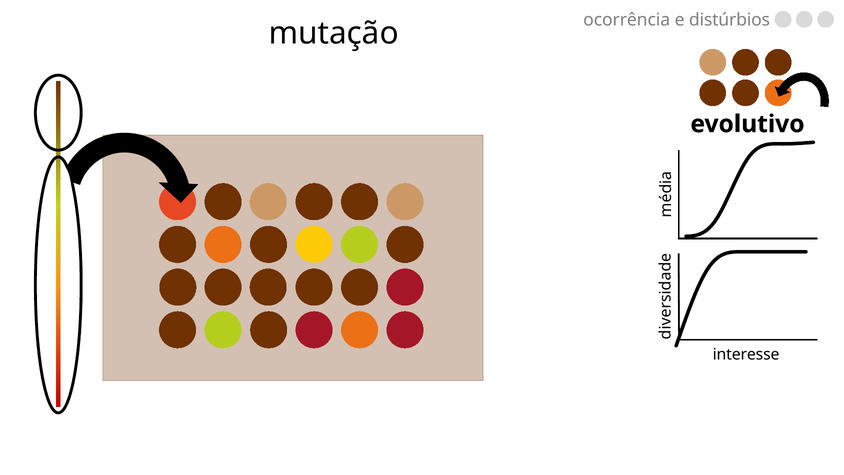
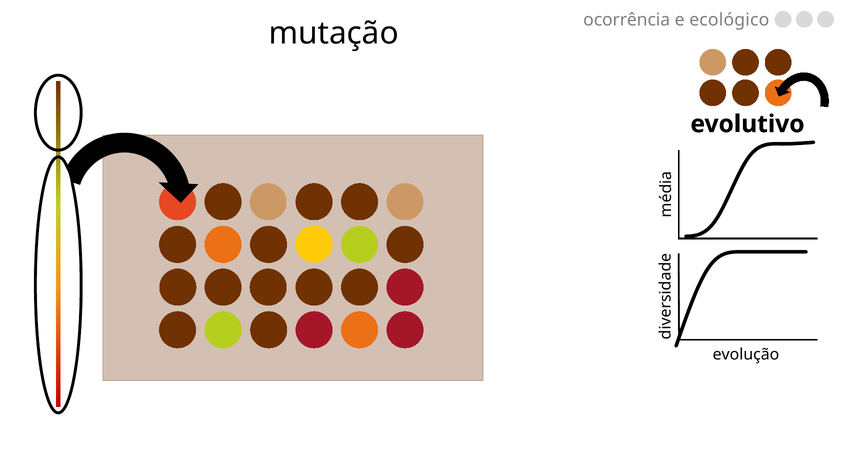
distúrbios: distúrbios -> ecológico (729, 20)
interesse: interesse -> evolução (746, 354)
